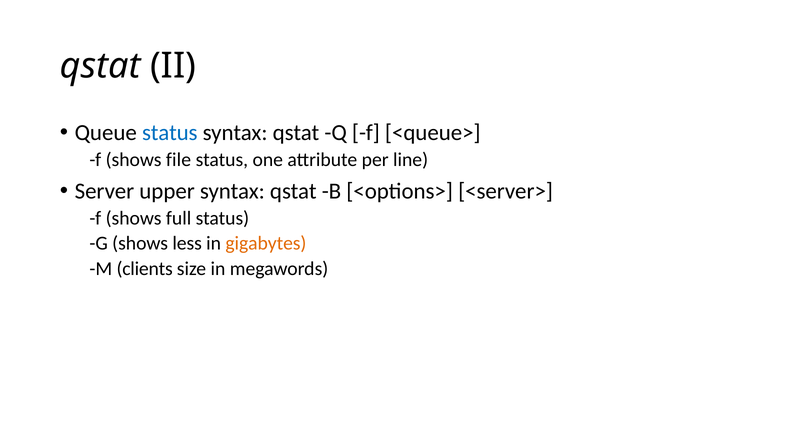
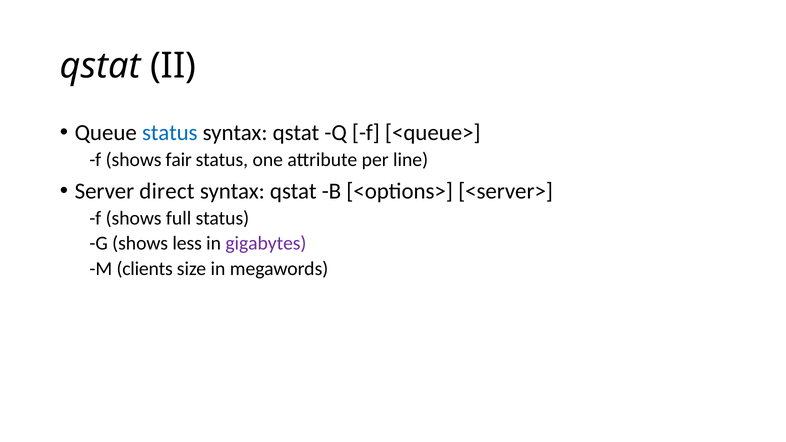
file: file -> fair (179, 160)
upper: upper -> direct (167, 191)
gigabytes colour: orange -> purple (266, 243)
